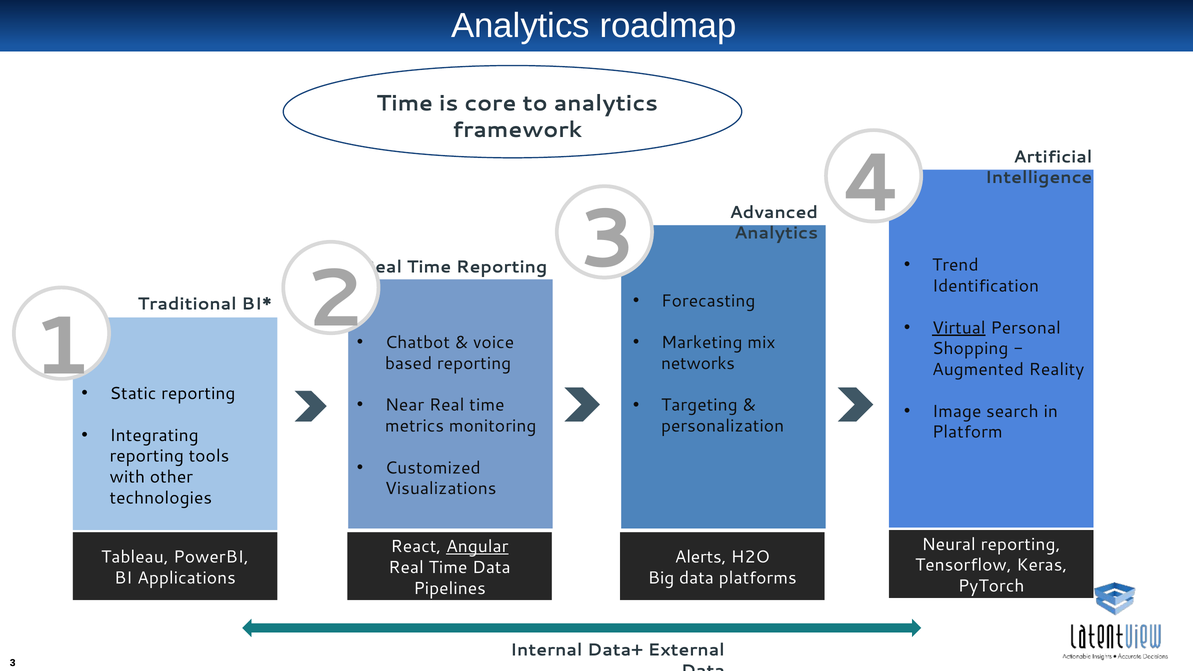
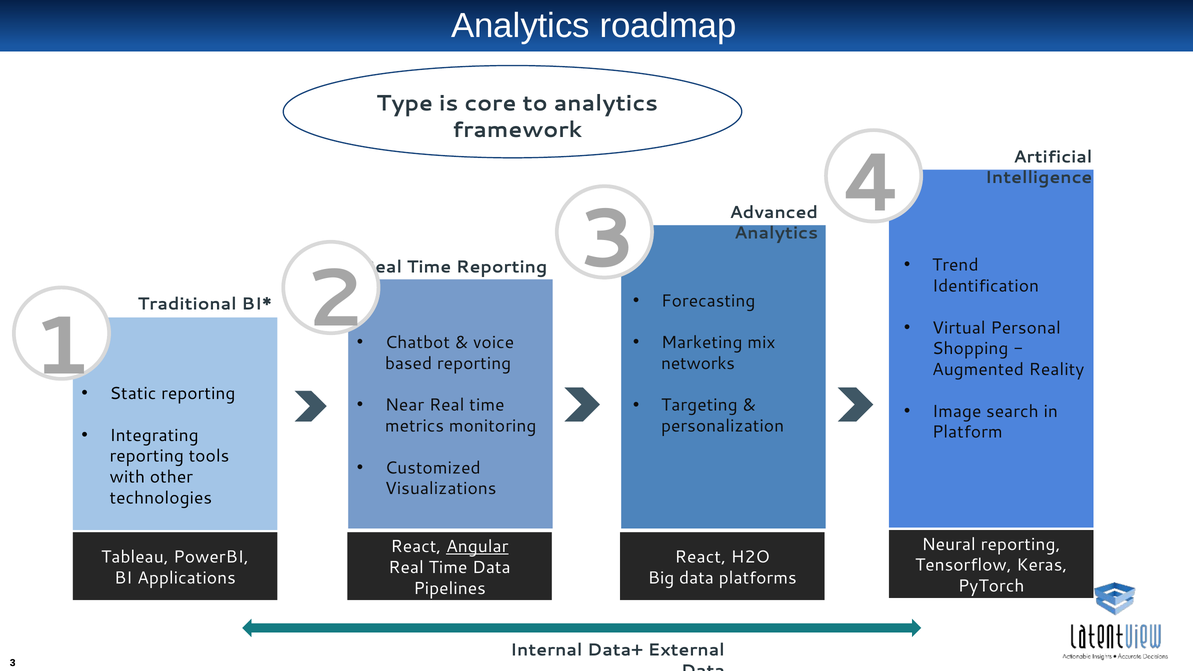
Time: Time -> Type (405, 103)
Virtual underline: present -> none (959, 328)
Alerts: Alerts -> React (700, 557)
